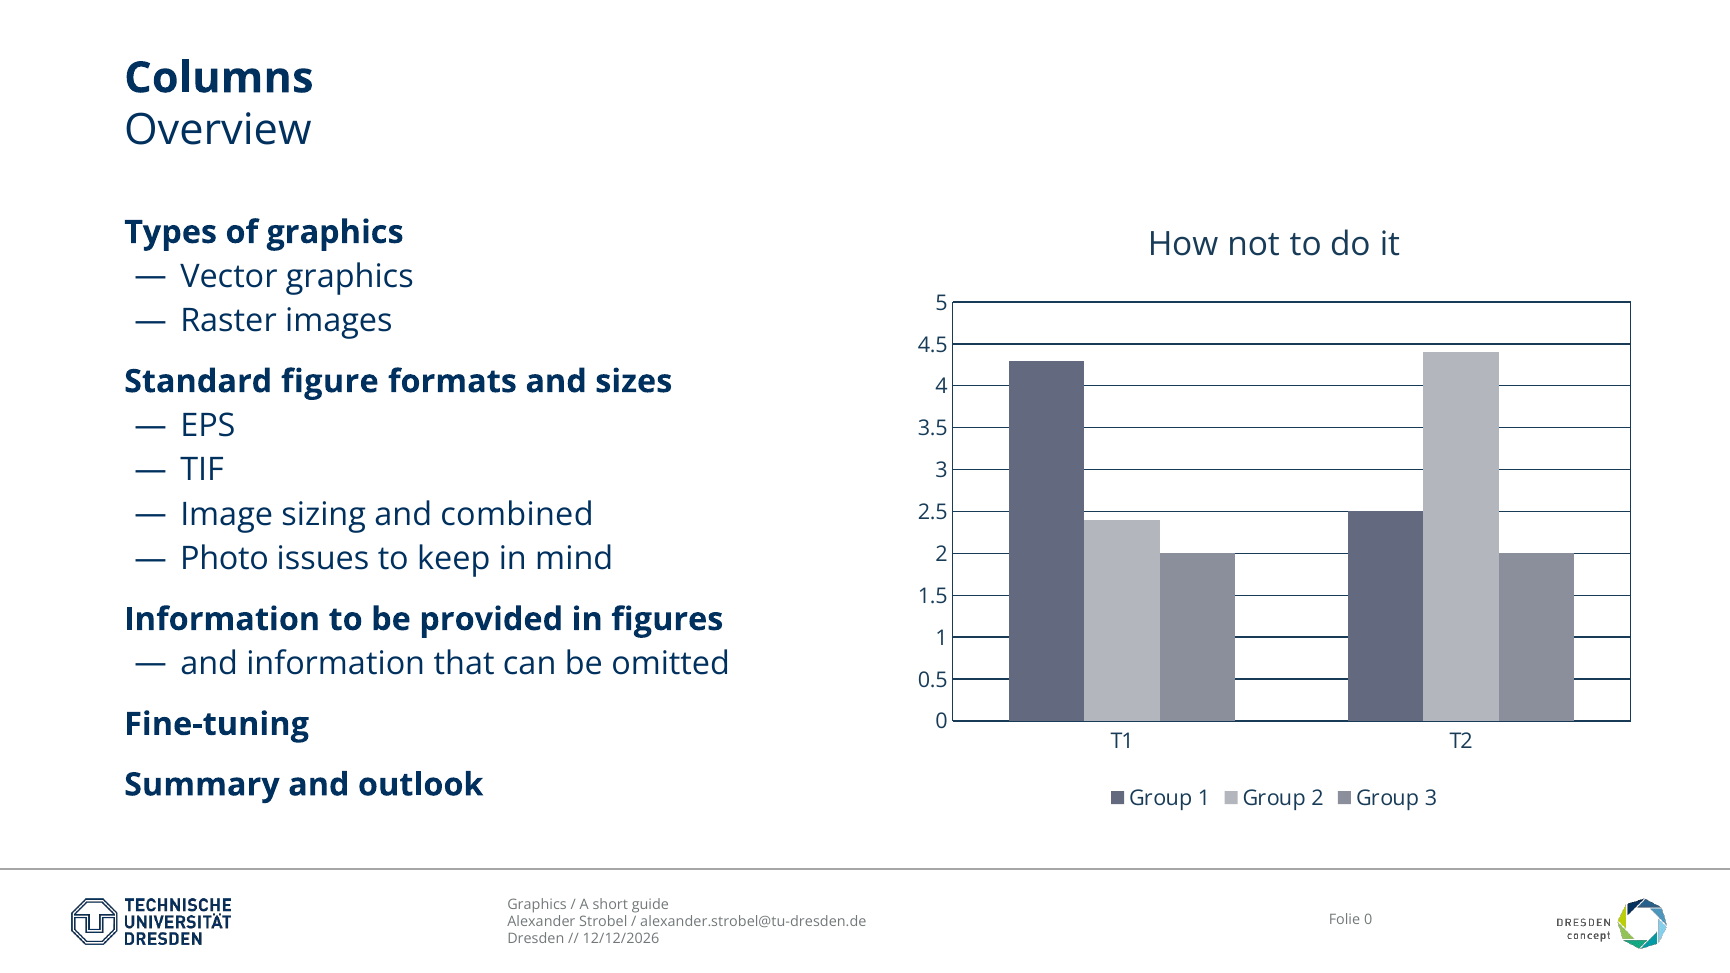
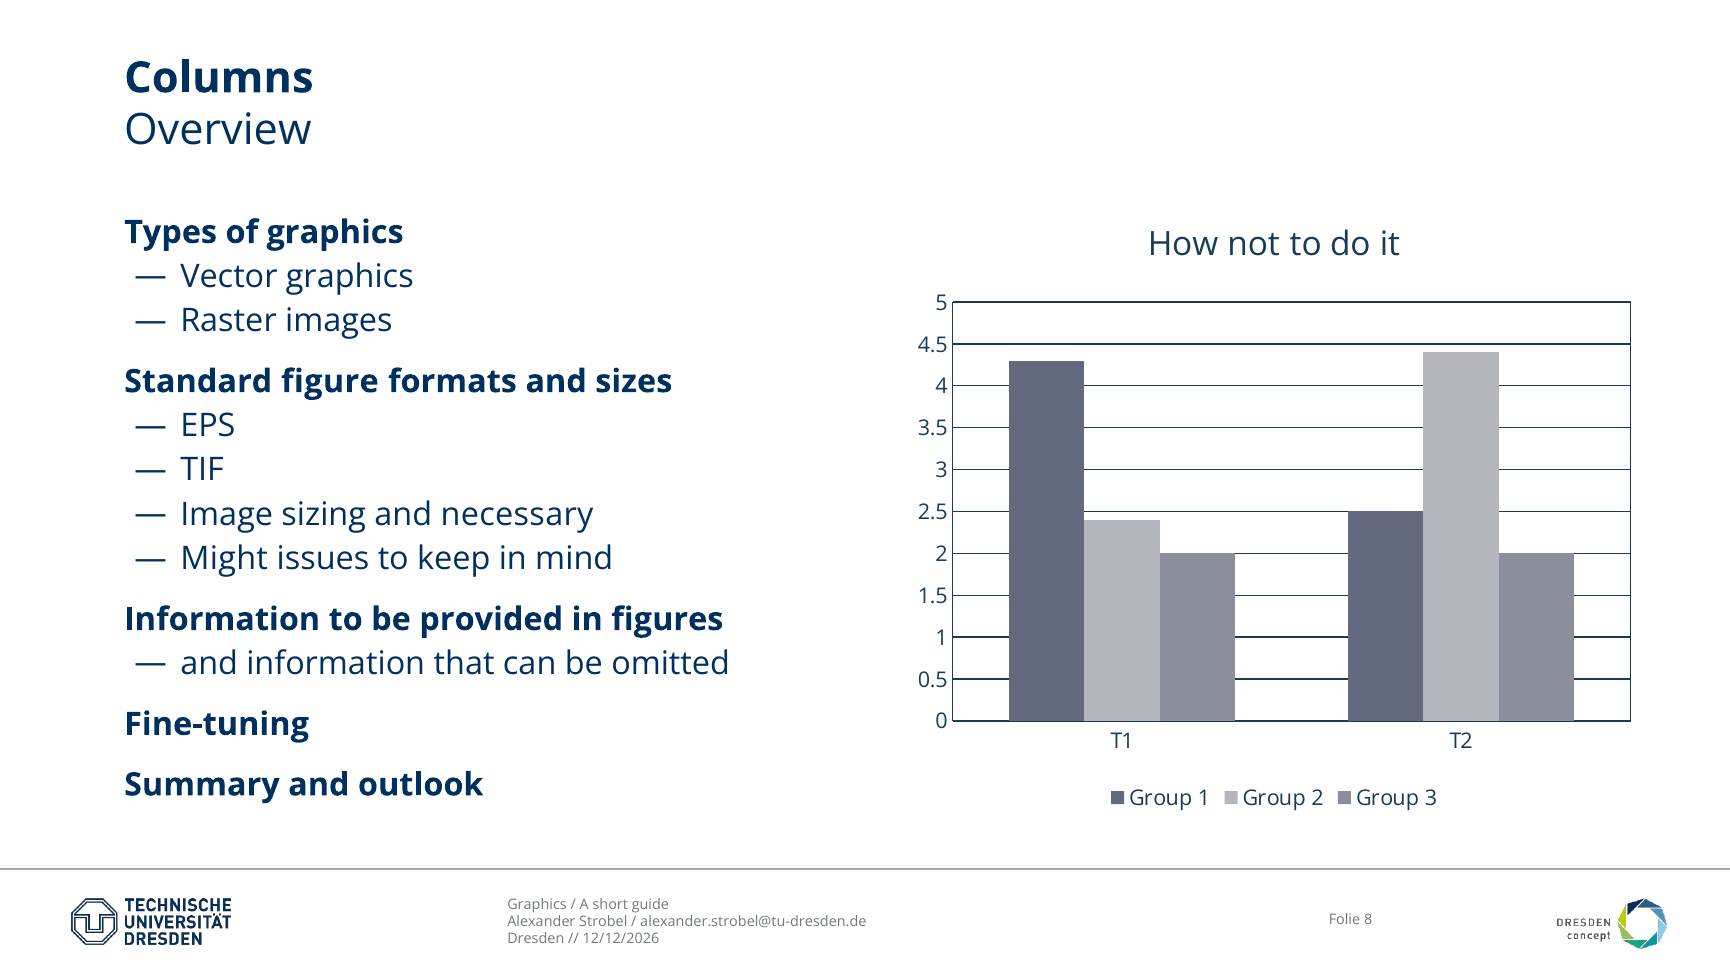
combined: combined -> necessary (517, 515)
Photo: Photo -> Might (224, 559)
0: 0 -> 8 (1368, 920)
